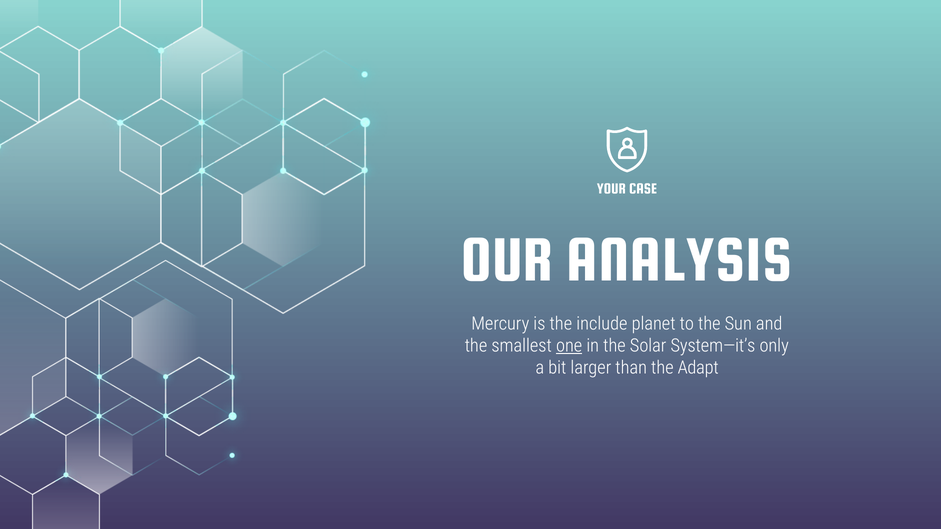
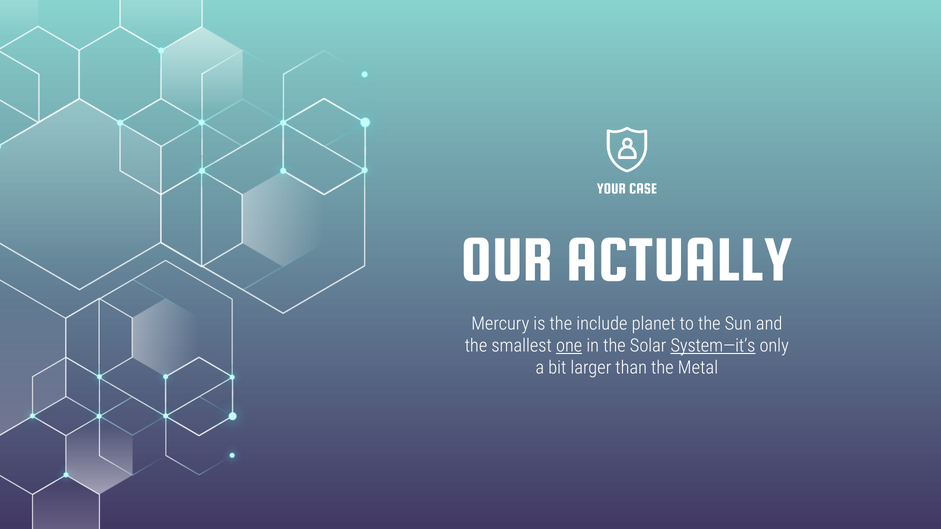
ANALYSIS: ANALYSIS -> ACTUALLY (679, 260)
System—it’s underline: none -> present (713, 346)
Adapt: Adapt -> Metal (698, 368)
